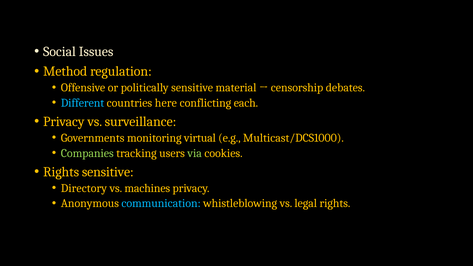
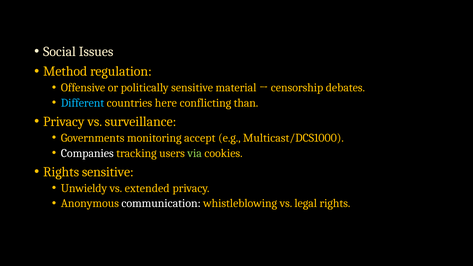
each: each -> than (246, 103)
virtual: virtual -> accept (200, 138)
Companies colour: light green -> white (87, 153)
Directory: Directory -> Unwieldy (84, 188)
machines: machines -> extended (147, 188)
communication colour: light blue -> white (161, 203)
